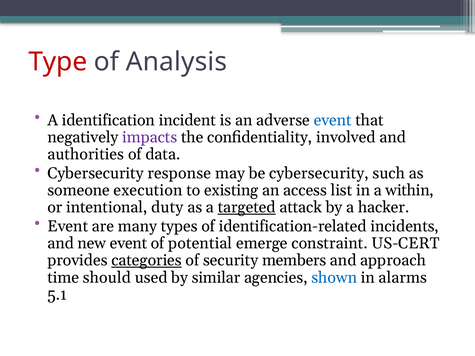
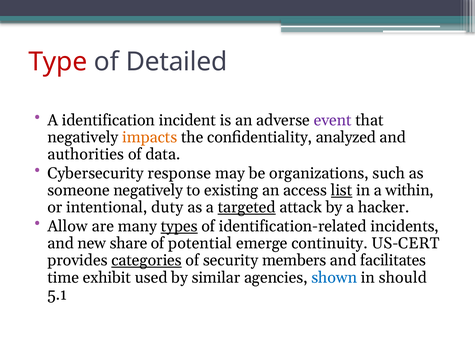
Analysis: Analysis -> Detailed (177, 62)
event colour: blue -> purple (333, 120)
impacts colour: purple -> orange (150, 137)
involved: involved -> analyzed (346, 137)
be cybersecurity: cybersecurity -> organizations (319, 173)
someone execution: execution -> negatively (148, 190)
list underline: none -> present (342, 190)
Event: Event -> Allow (68, 226)
types underline: none -> present (179, 226)
new event: event -> share (129, 243)
constraint: constraint -> continuity (330, 243)
approach: approach -> facilitates (393, 261)
should: should -> exhibit (107, 278)
alarms: alarms -> should (403, 278)
